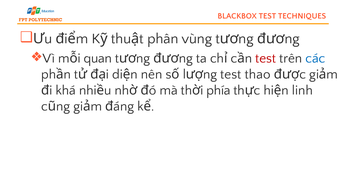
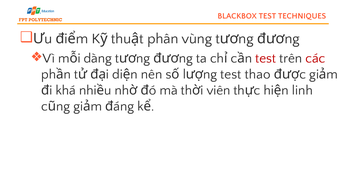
quan: quan -> dàng (98, 59)
các colour: blue -> red (315, 59)
phía: phía -> viên (218, 90)
